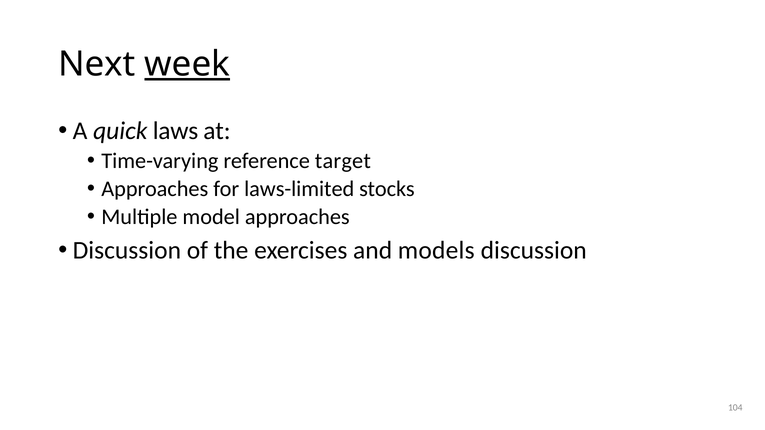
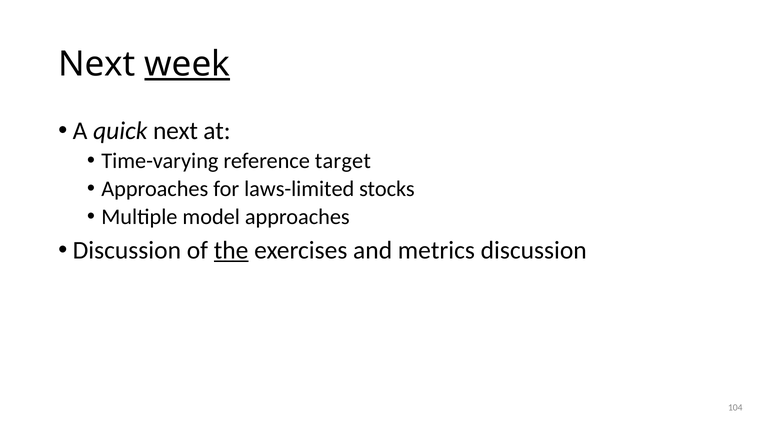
quick laws: laws -> next (175, 131)
the underline: none -> present (231, 251)
models: models -> metrics (436, 251)
